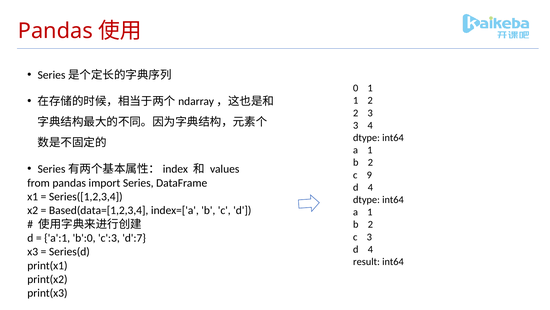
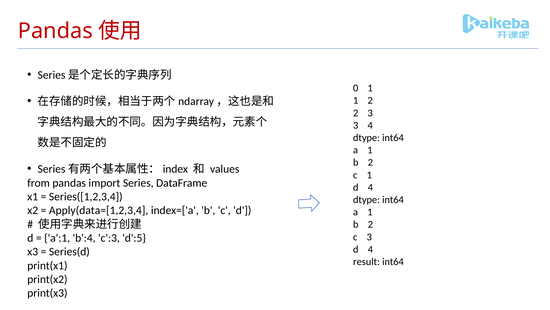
c 9: 9 -> 1 (369, 175)
Based(data=[1,2,3,4: Based(data=[1,2,3,4 -> Apply(data=[1,2,3,4 (99, 210)
b':0: b':0 -> b':4 (84, 238)
d':7: d':7 -> d':5 (134, 238)
